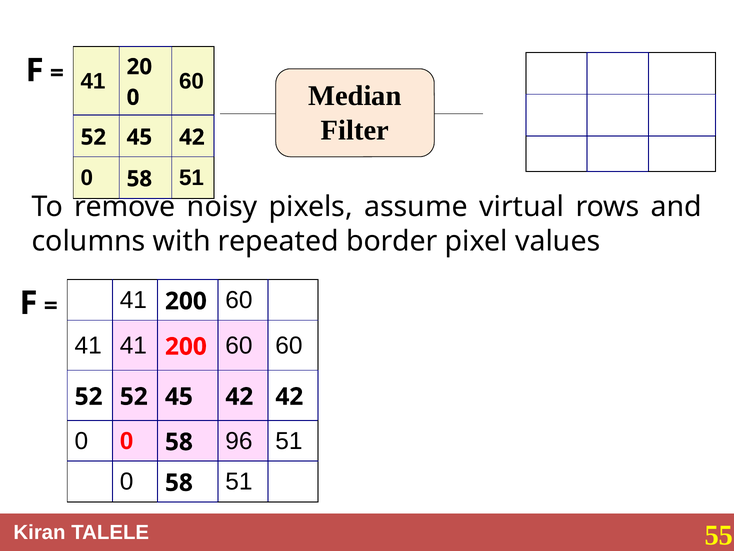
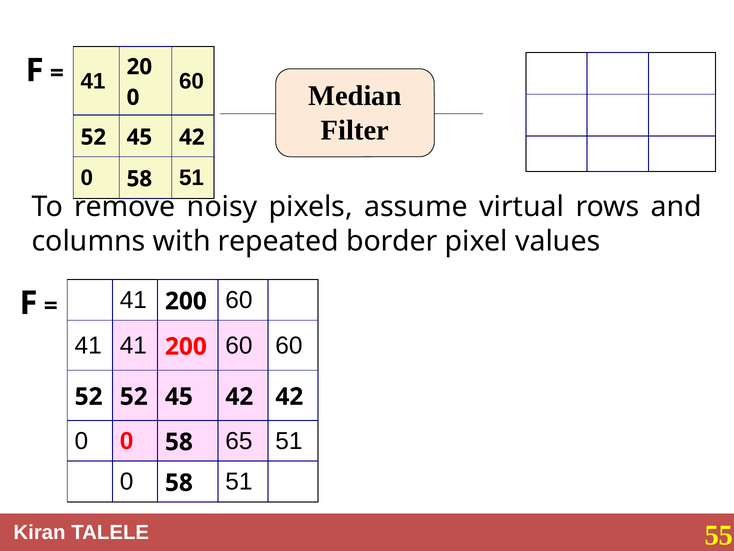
96: 96 -> 65 (239, 441)
